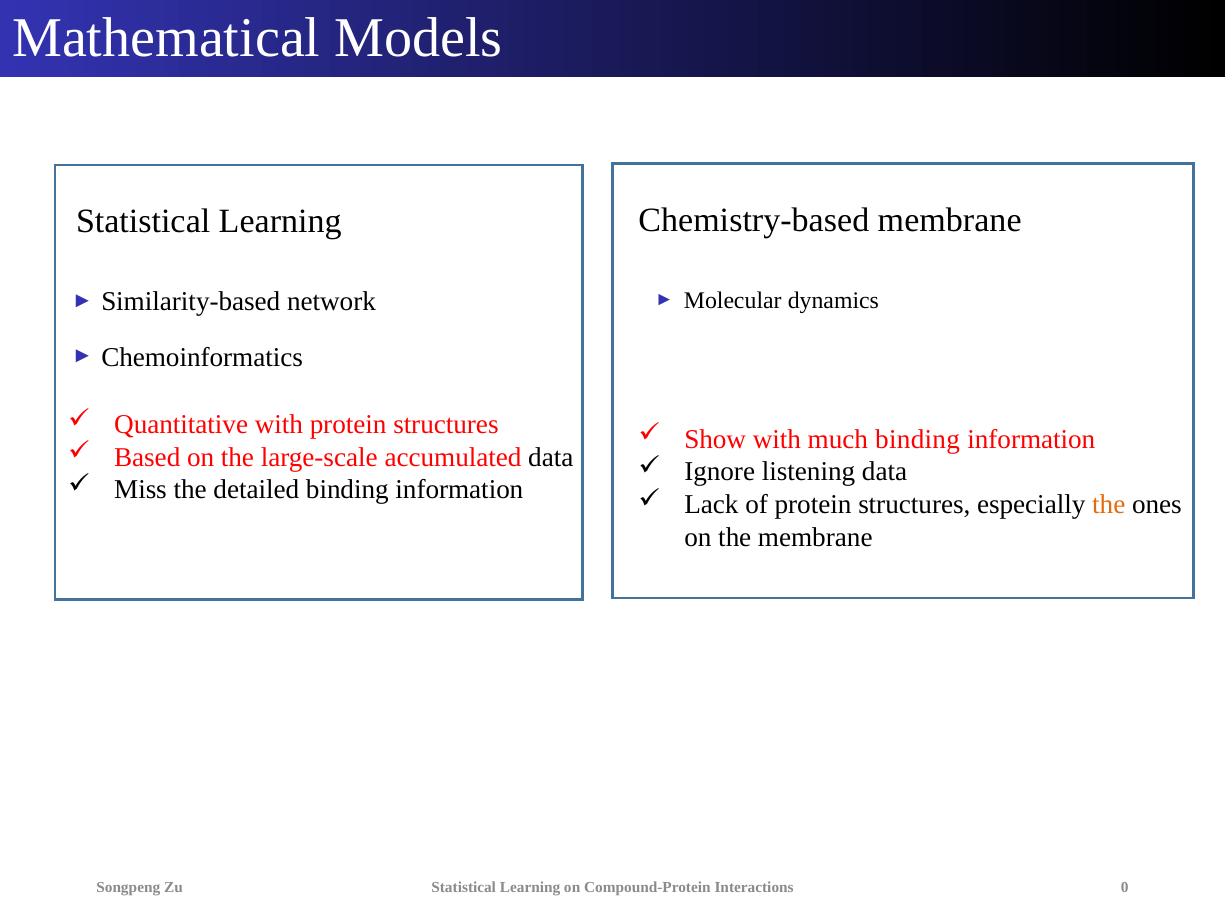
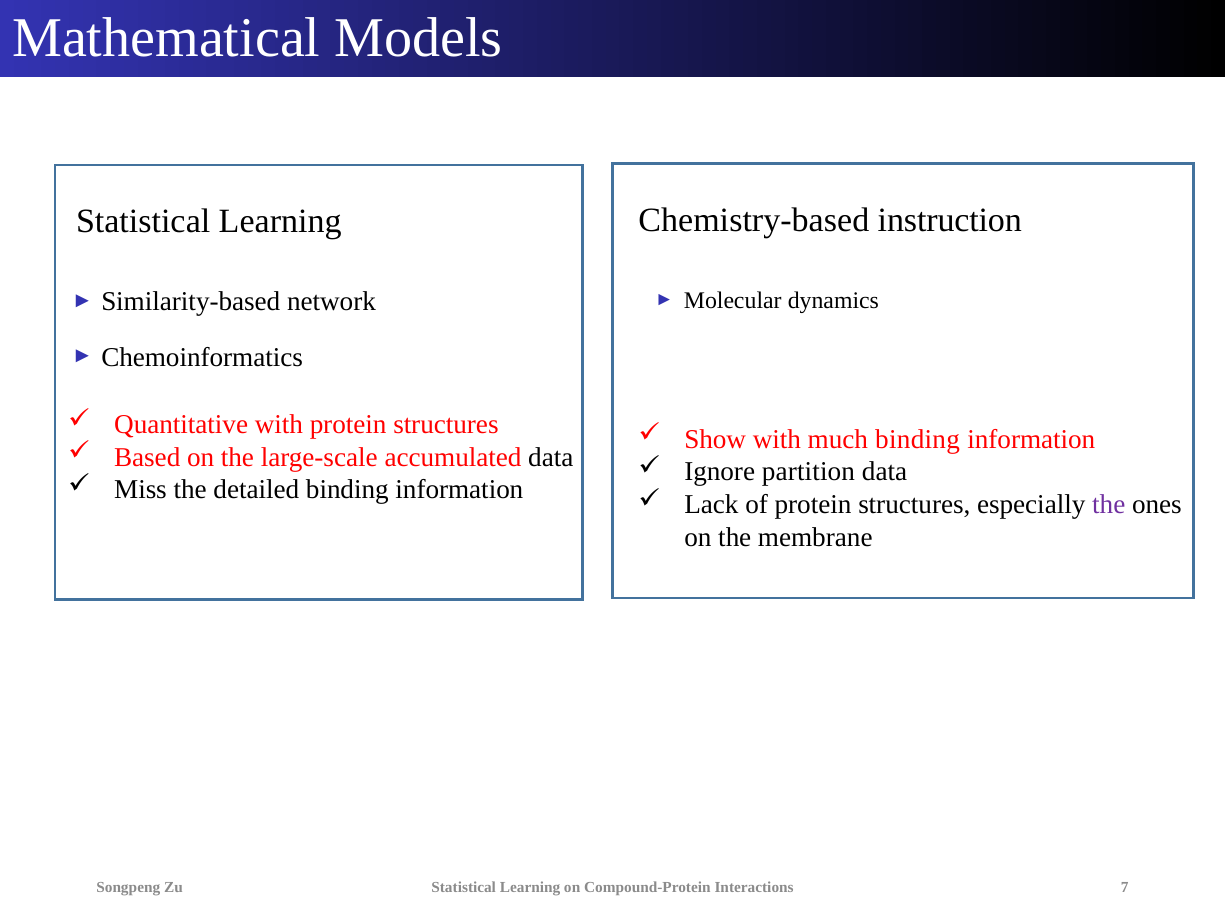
Chemistry-based membrane: membrane -> instruction (950, 220)
listening: listening -> partition (808, 472)
the colour: orange -> purple (1109, 505)
0: 0 -> 7 (1125, 888)
